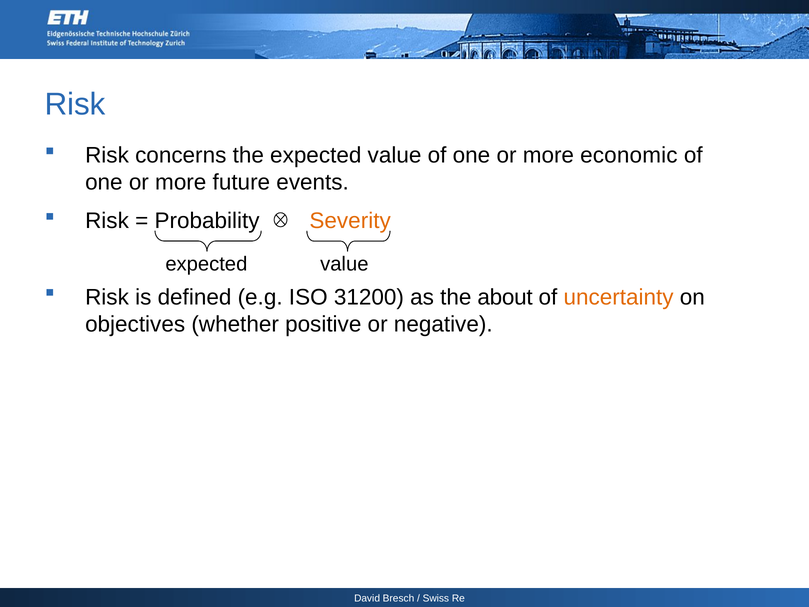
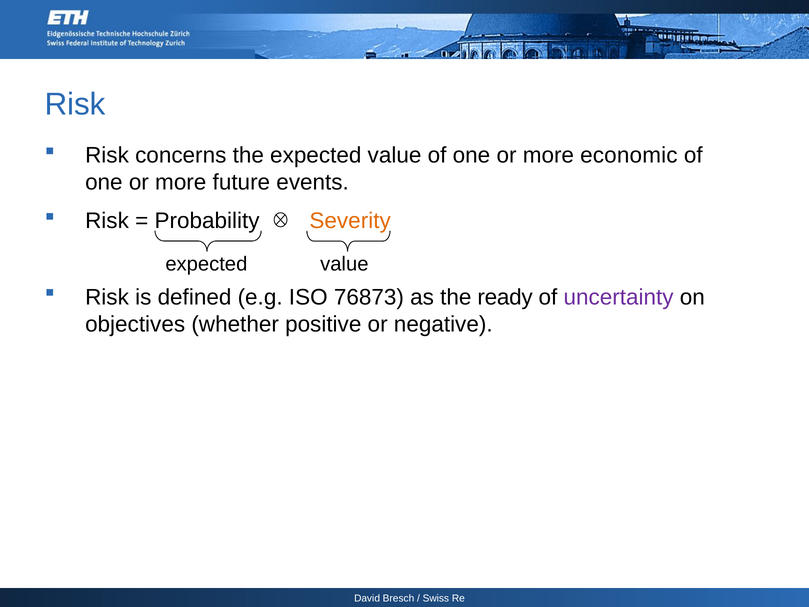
31200: 31200 -> 76873 (369, 297)
about: about -> ready (505, 297)
uncertainty colour: orange -> purple (619, 297)
